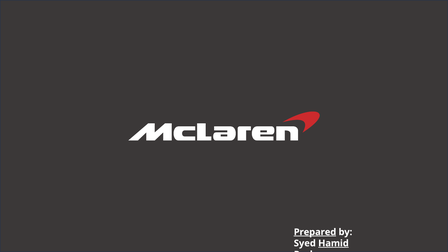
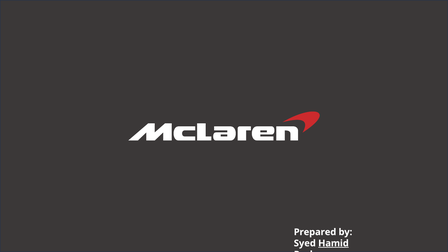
Prepared underline: present -> none (315, 232)
